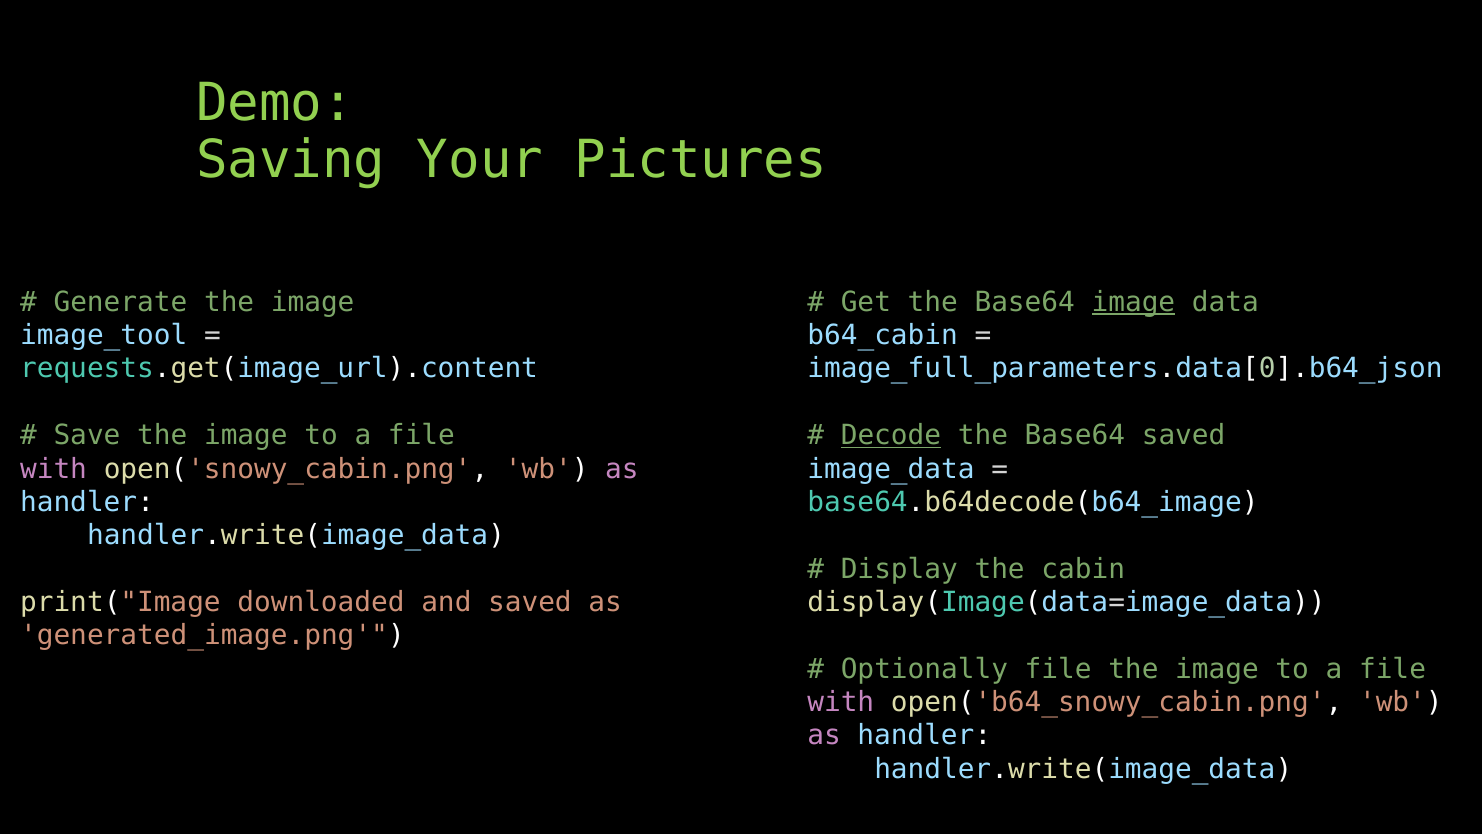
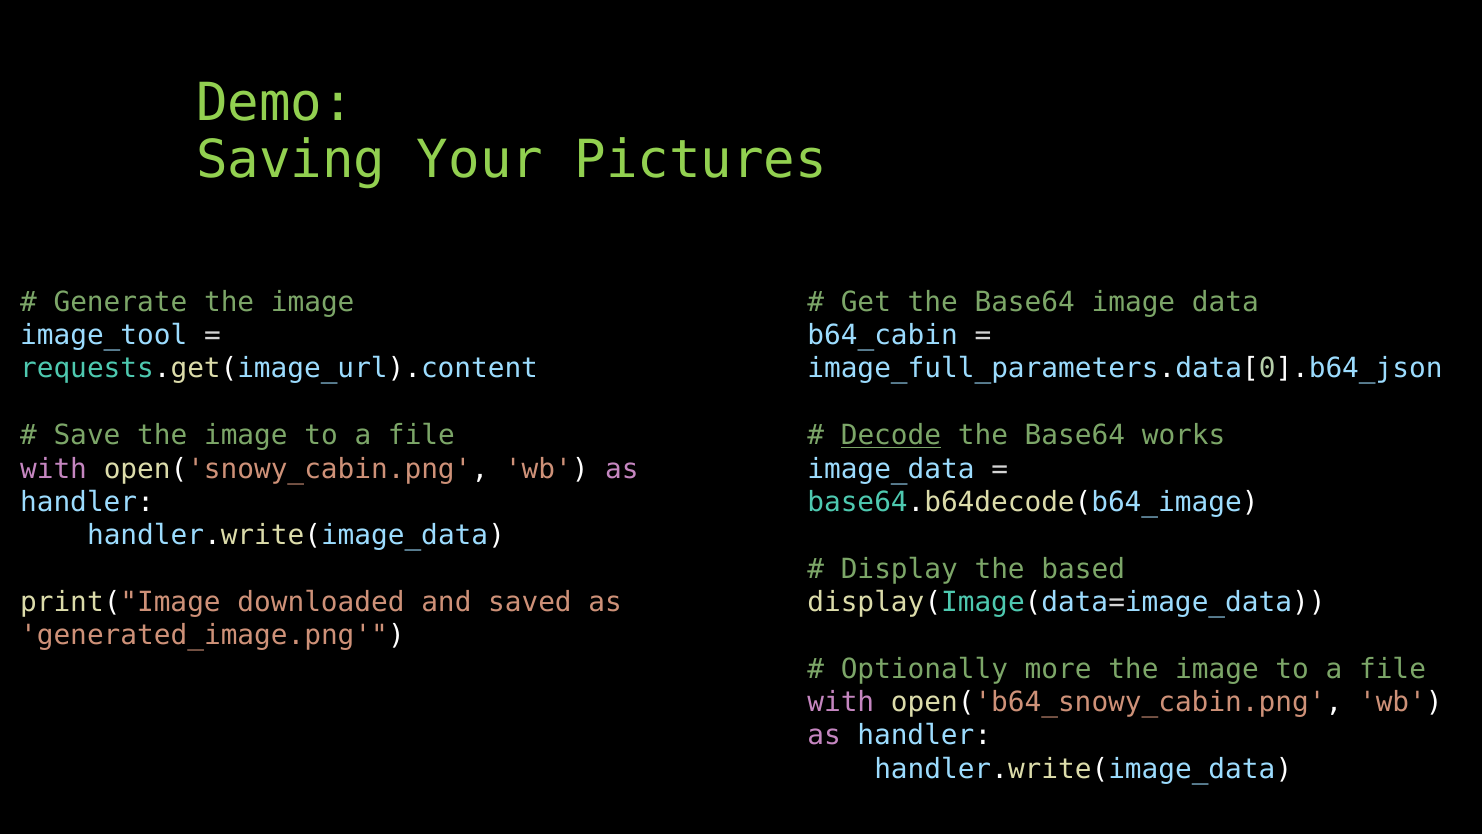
image underline: present -> none (1133, 302)
Base64 saved: saved -> works (1184, 435)
cabin: cabin -> based (1083, 569)
Optionally file: file -> more (1058, 669)
